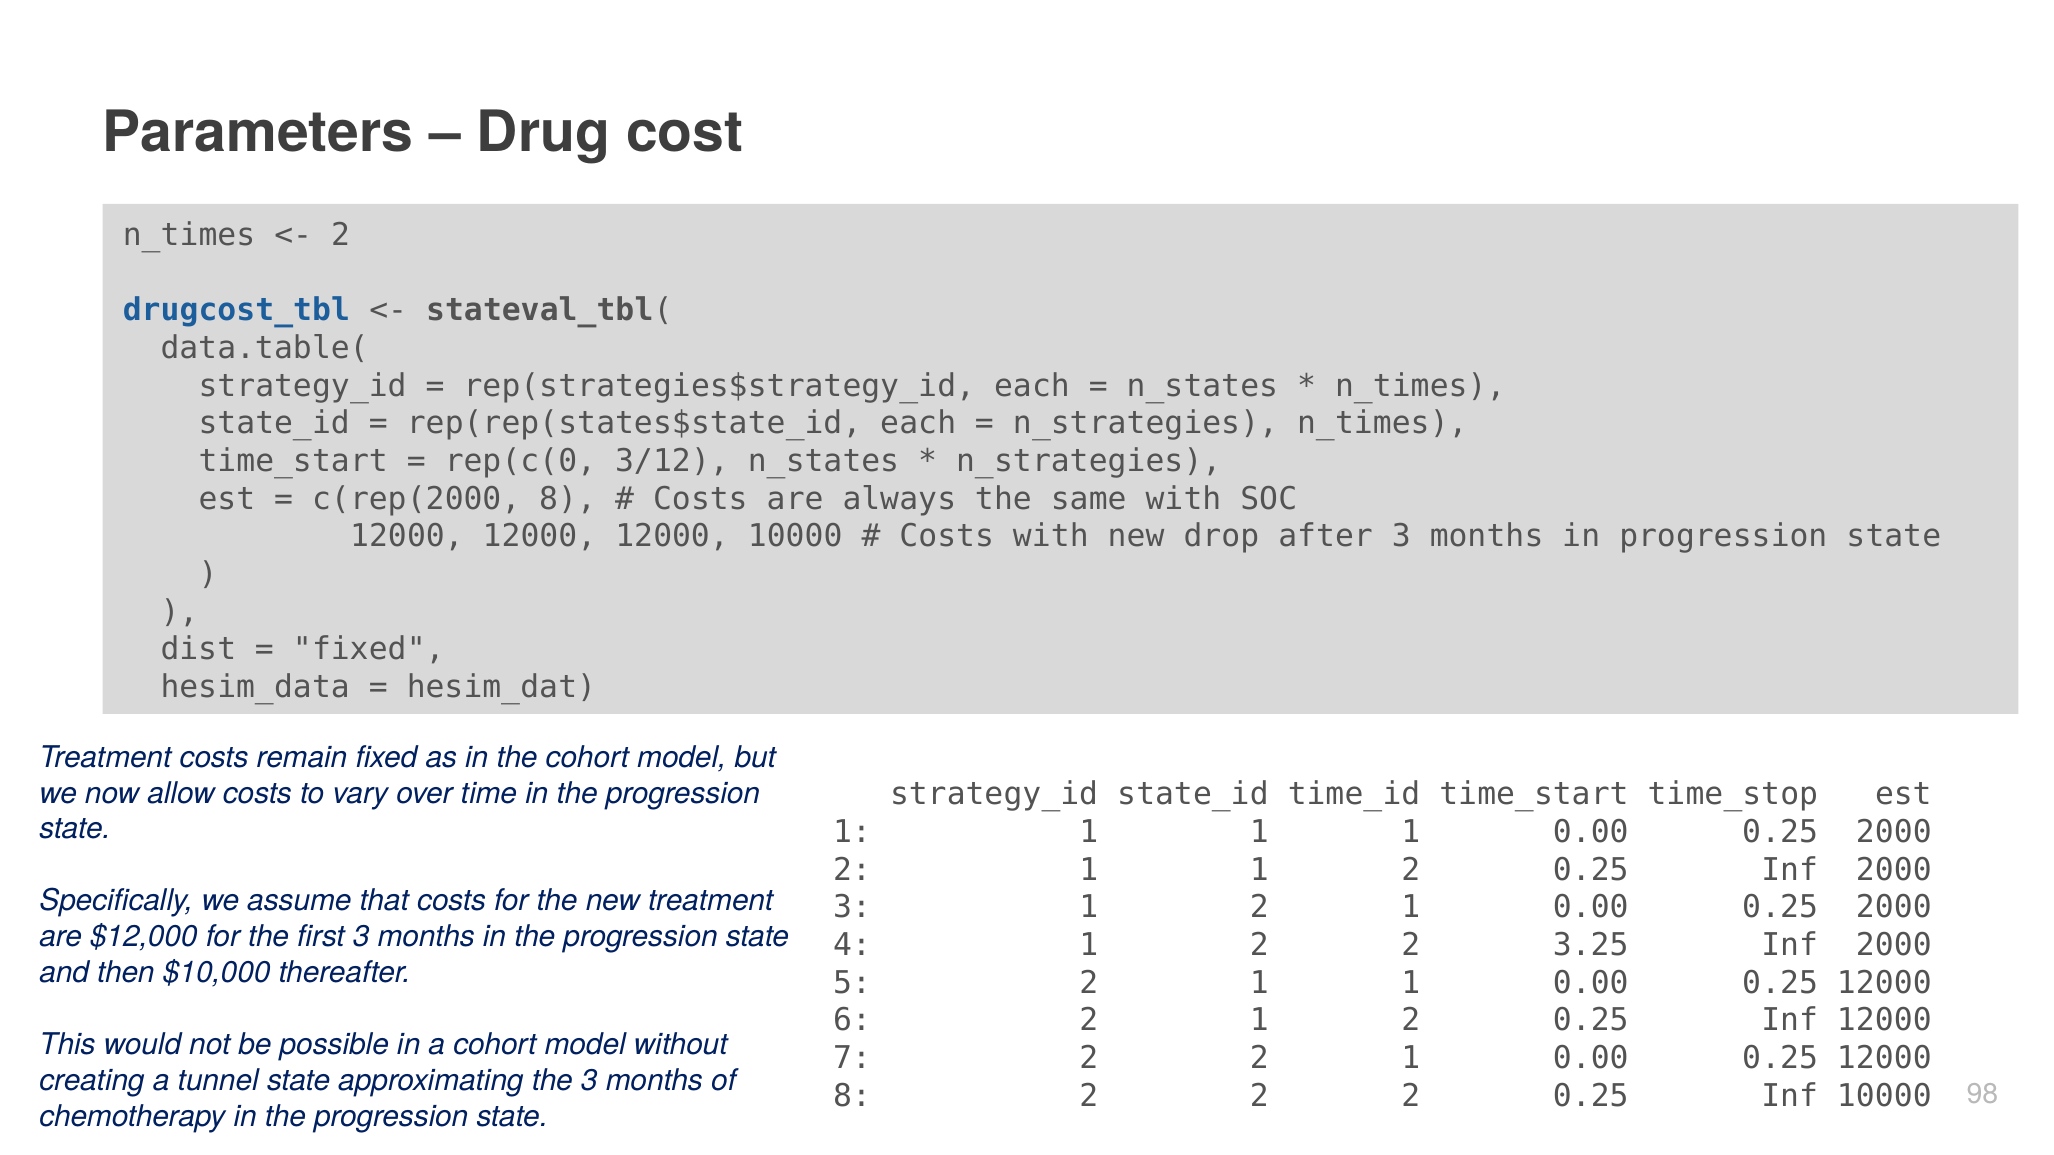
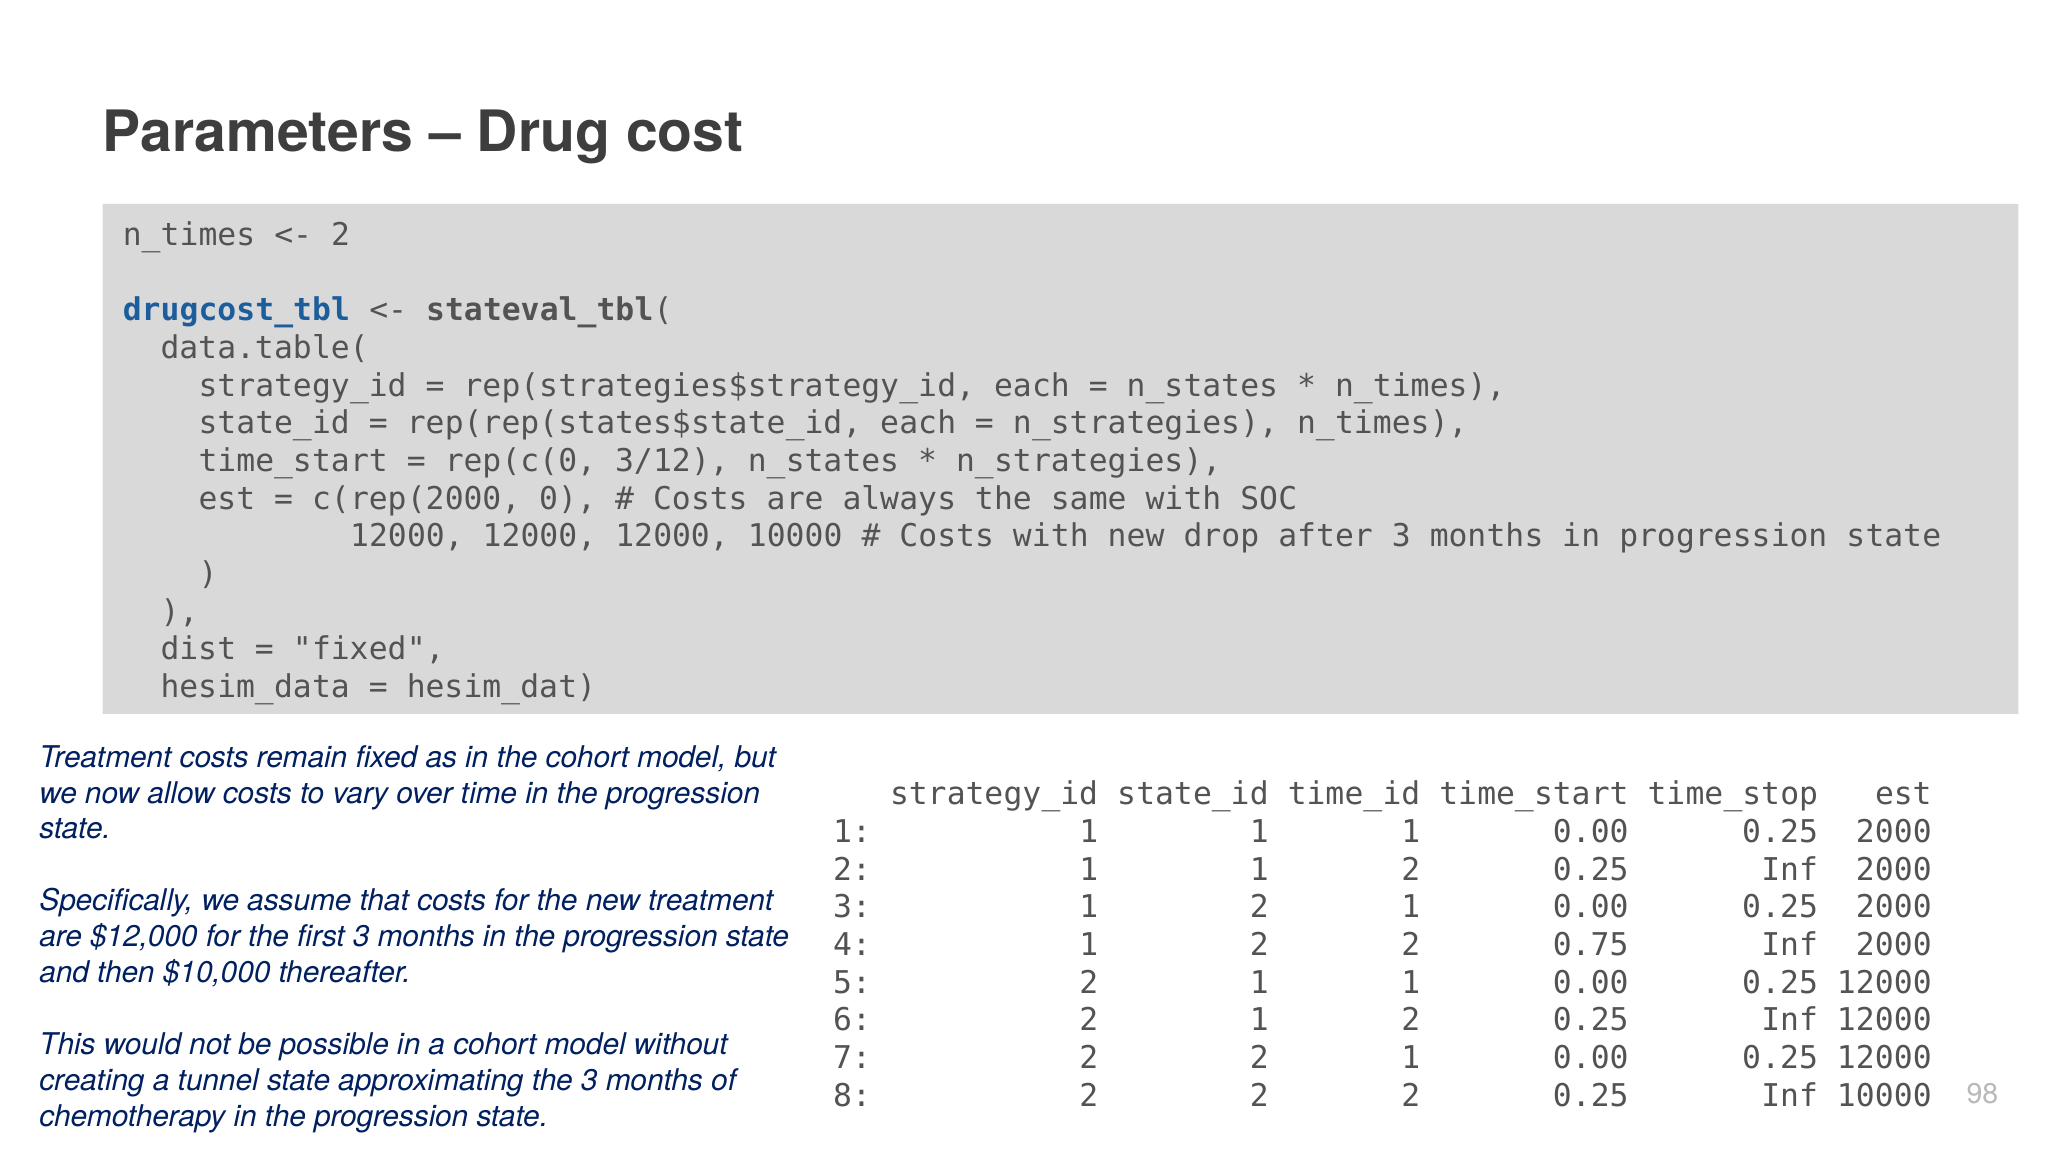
c(rep(2000 8: 8 -> 0 (568, 499)
3.25: 3.25 -> 0.75 (1591, 946)
